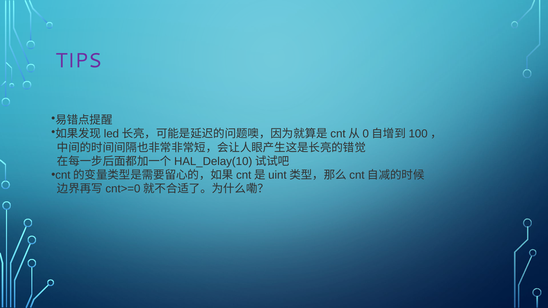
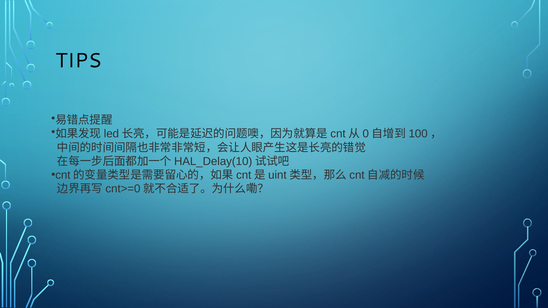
TIPS colour: purple -> black (79, 61)
